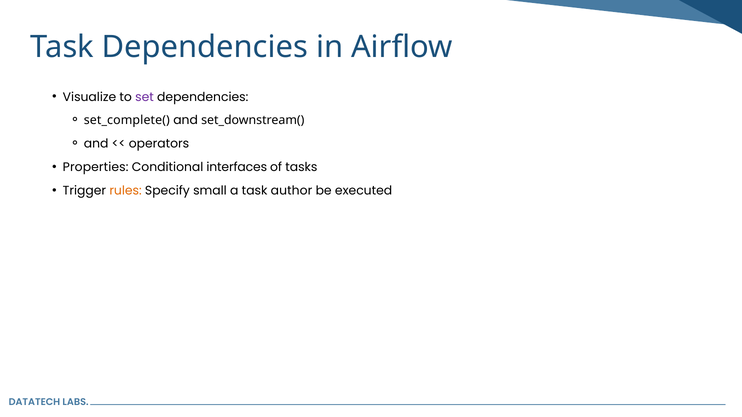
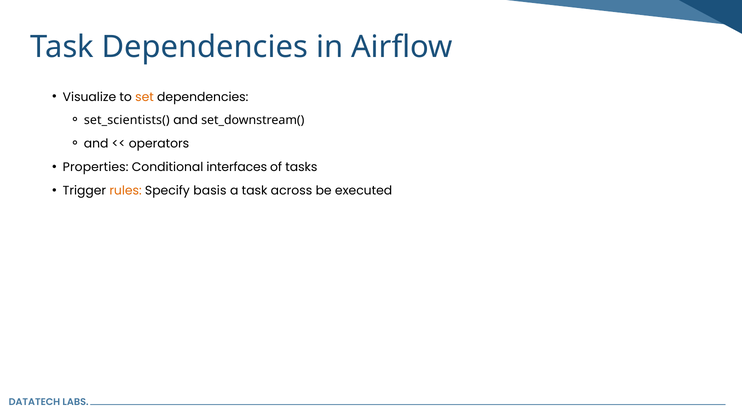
set colour: purple -> orange (144, 97)
set_complete(: set_complete( -> set_scientists( (127, 121)
small: small -> basis (210, 191)
author: author -> across (292, 191)
